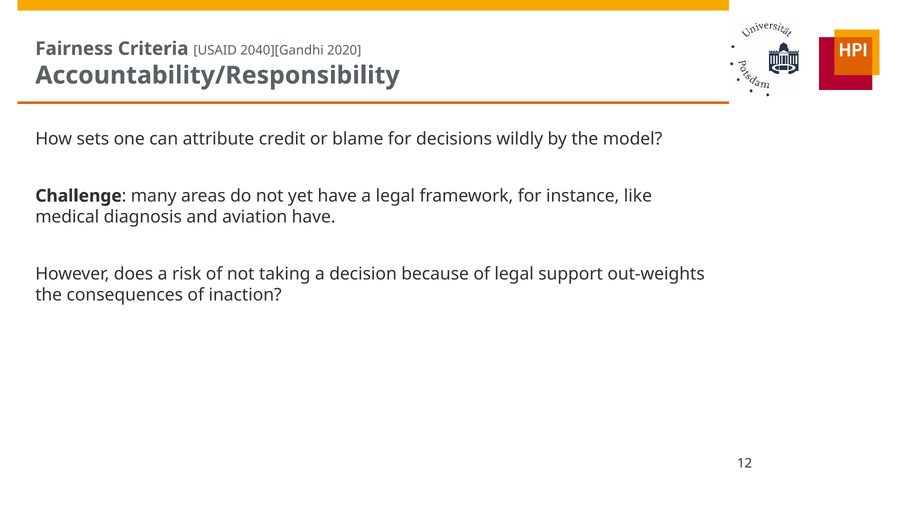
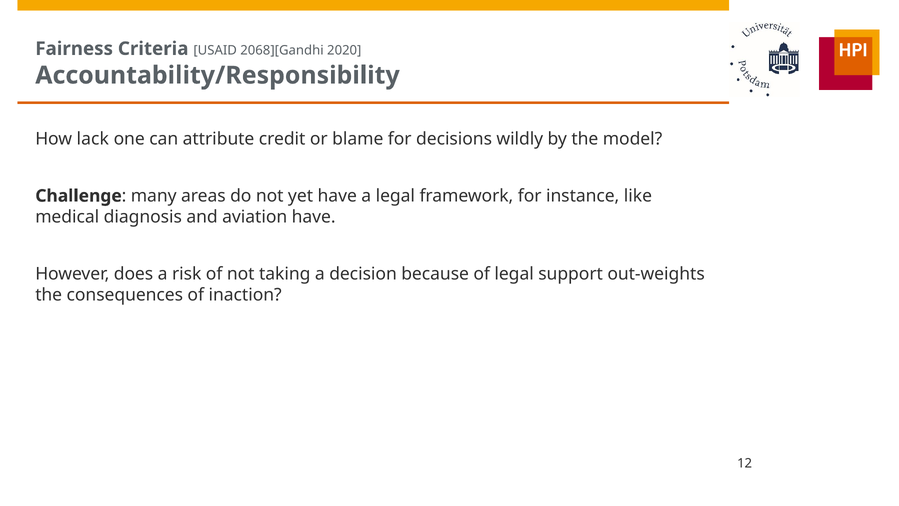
2040][Gandhi: 2040][Gandhi -> 2068][Gandhi (282, 51)
sets: sets -> lack (93, 139)
